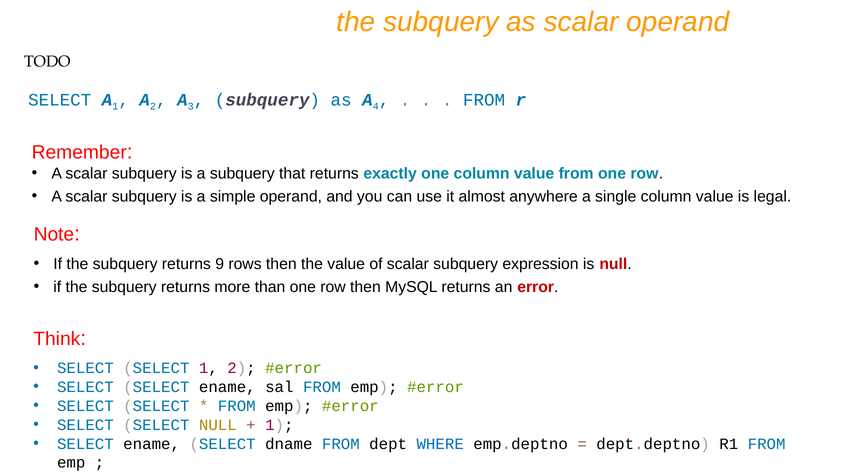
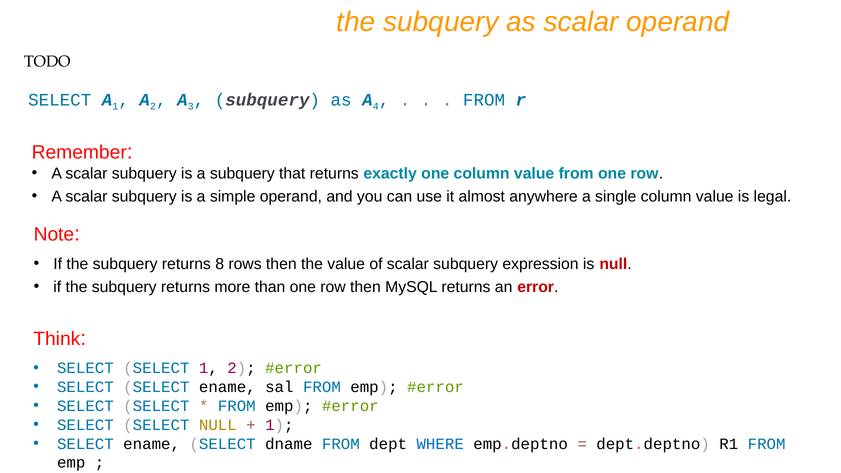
9: 9 -> 8 (220, 264)
